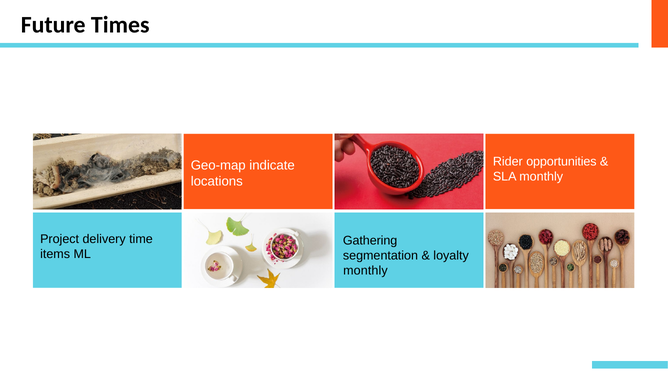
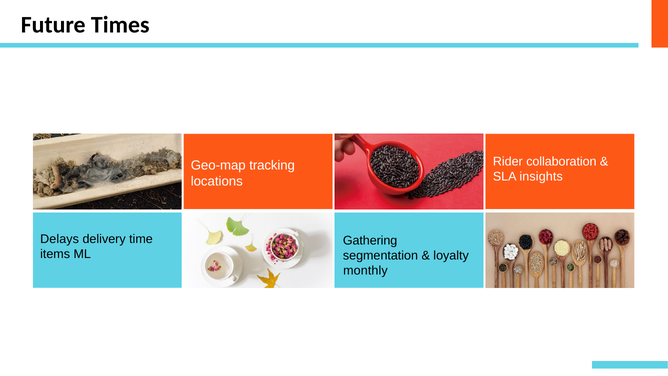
opportunities: opportunities -> collaboration (561, 162)
indicate: indicate -> tracking (272, 165)
SLA monthly: monthly -> insights (541, 177)
Project: Project -> Delays (60, 239)
